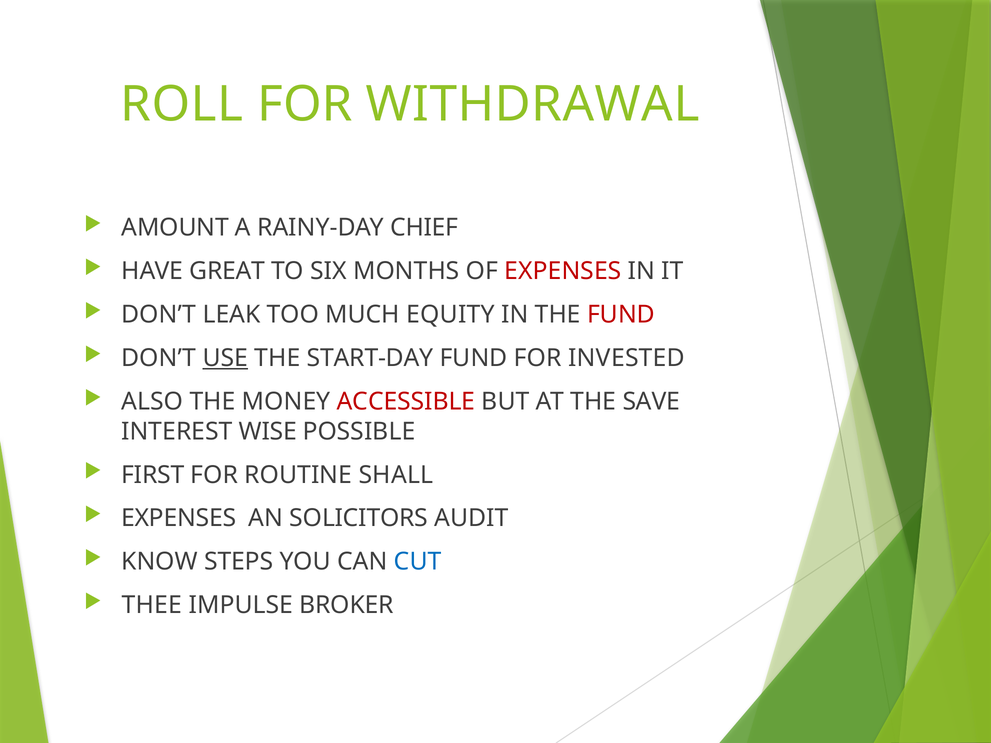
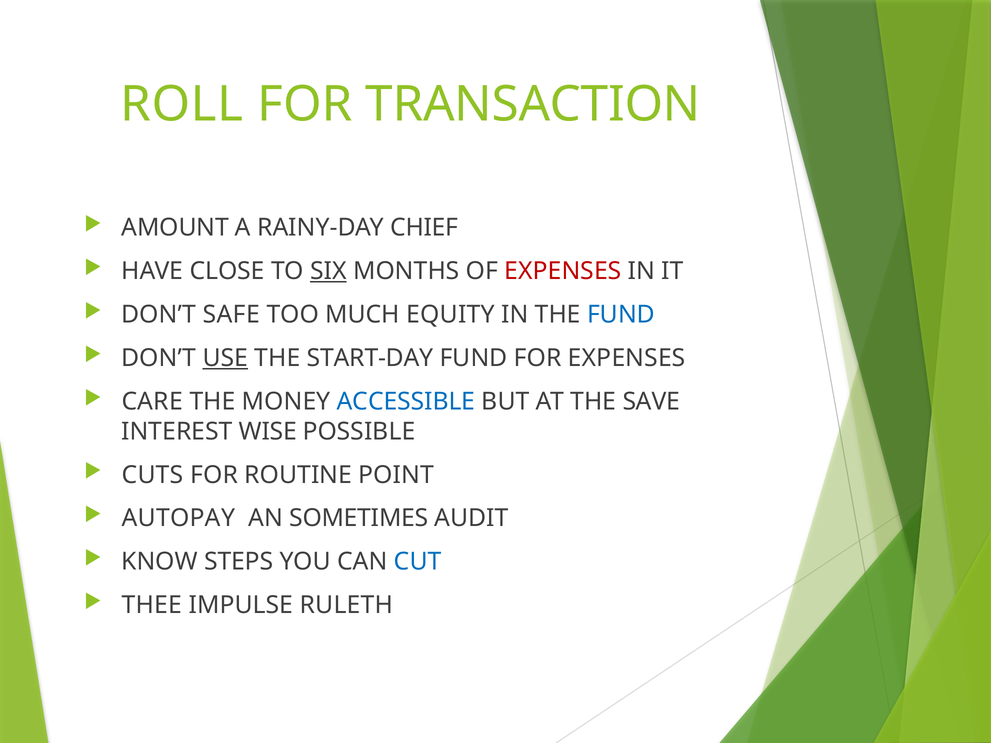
WITHDRAWAL: WITHDRAWAL -> TRANSACTION (533, 104)
GREAT: GREAT -> CLOSE (227, 271)
SIX underline: none -> present (328, 271)
LEAK: LEAK -> SAFE (231, 315)
FUND colour: red -> blue (621, 315)
FOR INVESTED: INVESTED -> EXPENSES (627, 358)
ALSO: ALSO -> CARE (152, 402)
ACCESSIBLE colour: red -> blue (406, 402)
FIRST: FIRST -> CUTS (153, 475)
SHALL: SHALL -> POINT (396, 475)
EXPENSES: EXPENSES -> AUTOPAY (178, 518)
SOLICITORS: SOLICITORS -> SOMETIMES (359, 518)
BROKER: BROKER -> RULETH (346, 606)
